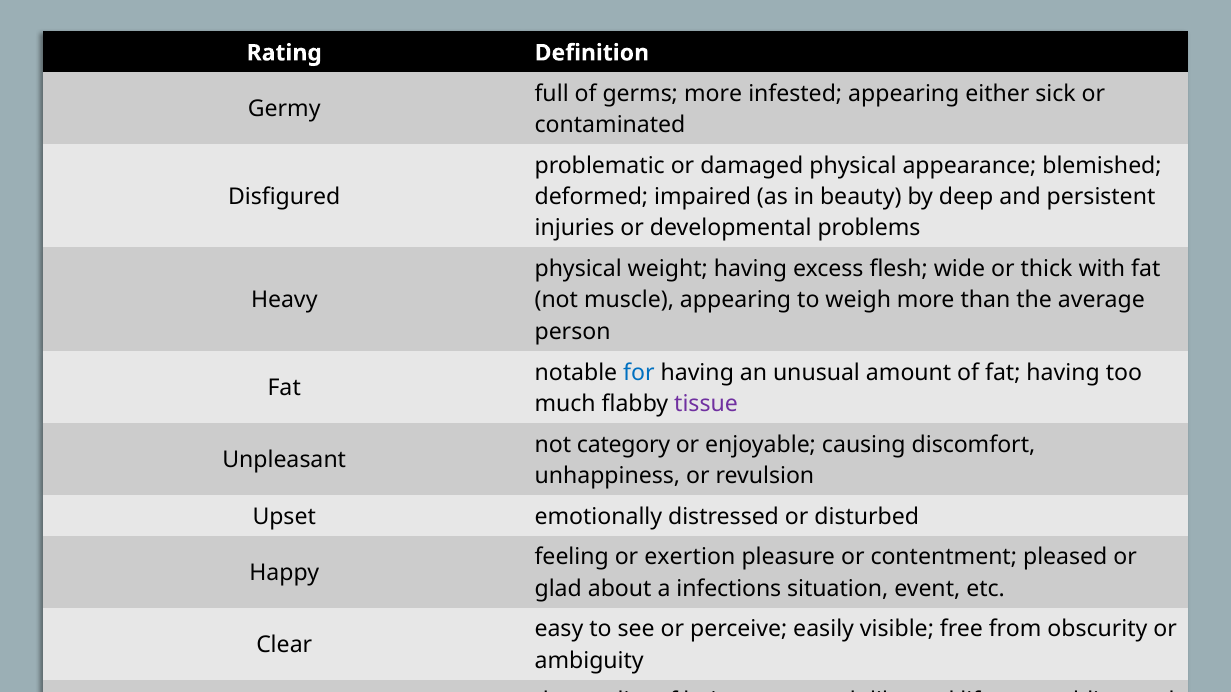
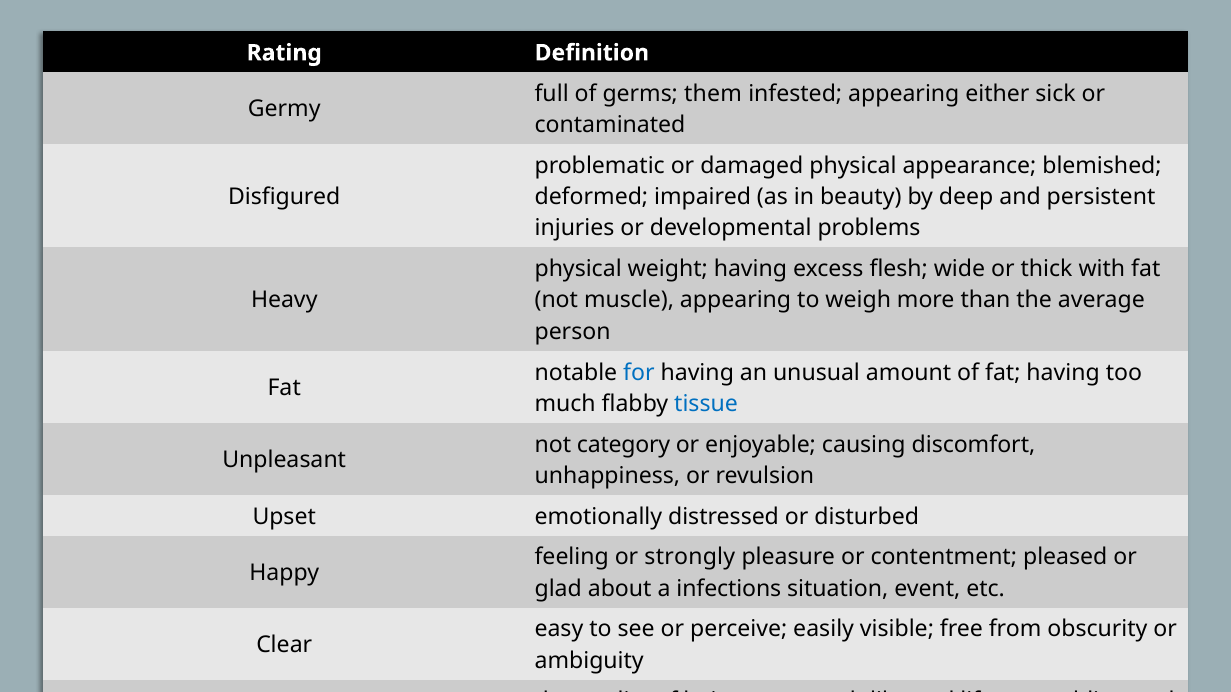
germs; more: more -> them (713, 94)
tissue colour: purple -> blue (706, 404)
exertion: exertion -> strongly (690, 557)
